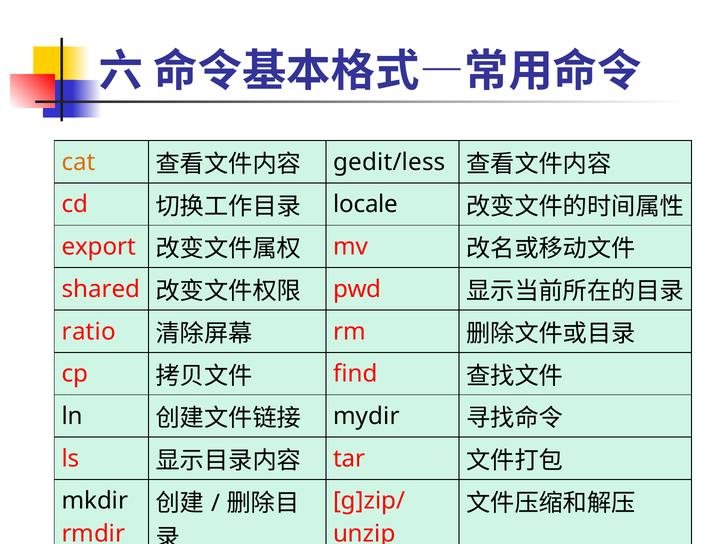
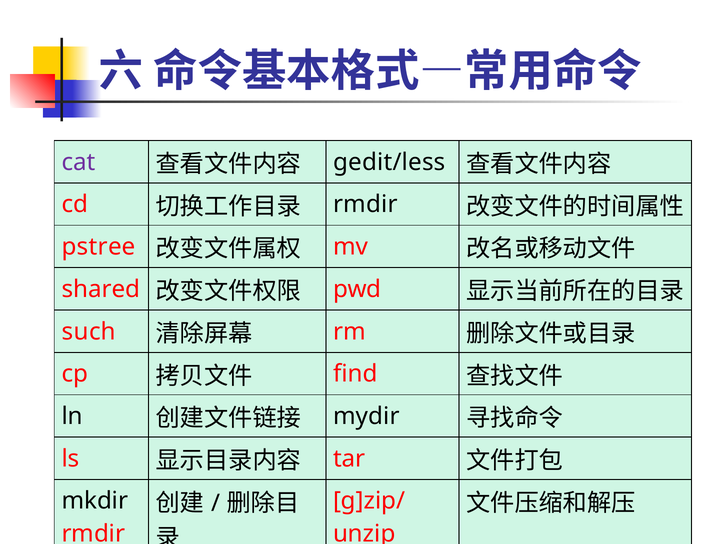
cat colour: orange -> purple (79, 162)
locale: locale -> rmdir (365, 205)
export: export -> pstree (99, 247)
ratio: ratio -> such (89, 332)
